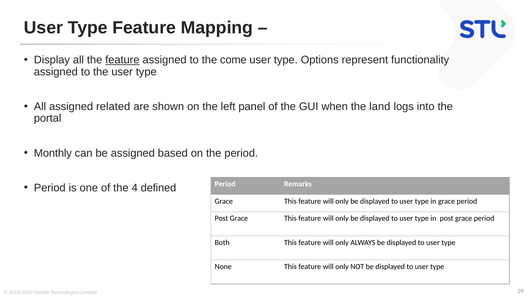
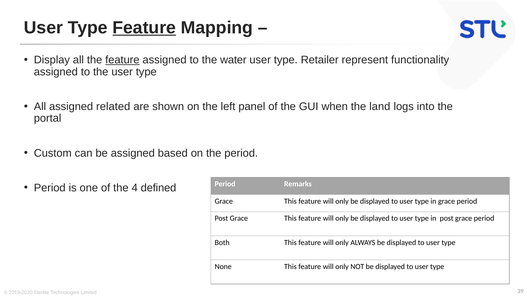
Feature underline: none -> present (144, 28)
come: come -> water (233, 60)
Options: Options -> Retailer (320, 60)
Monthly: Monthly -> Custom (53, 153)
